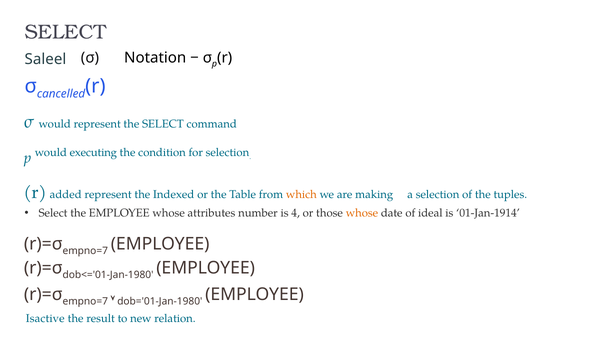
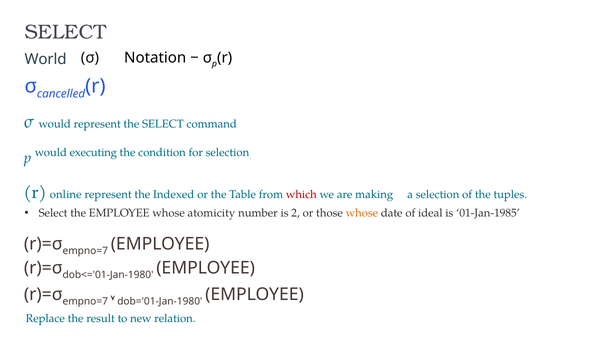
Saleel: Saleel -> World (46, 59)
added: added -> online (66, 195)
which colour: orange -> red (301, 195)
attributes: attributes -> atomicity (211, 213)
4: 4 -> 2 (296, 213)
01-Jan-1914: 01-Jan-1914 -> 01-Jan-1985 (488, 213)
Isactive: Isactive -> Replace (45, 319)
